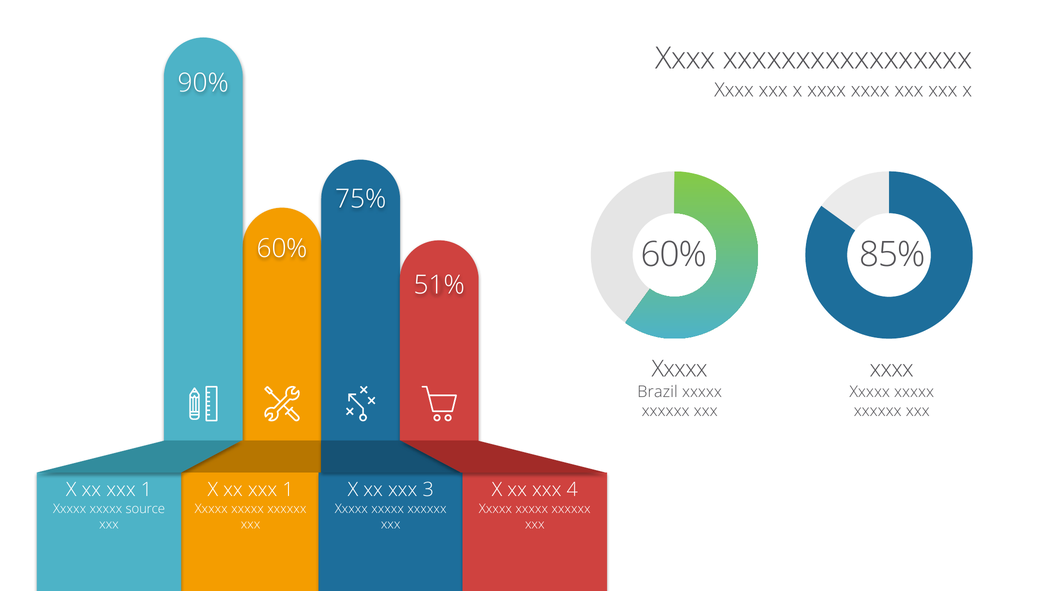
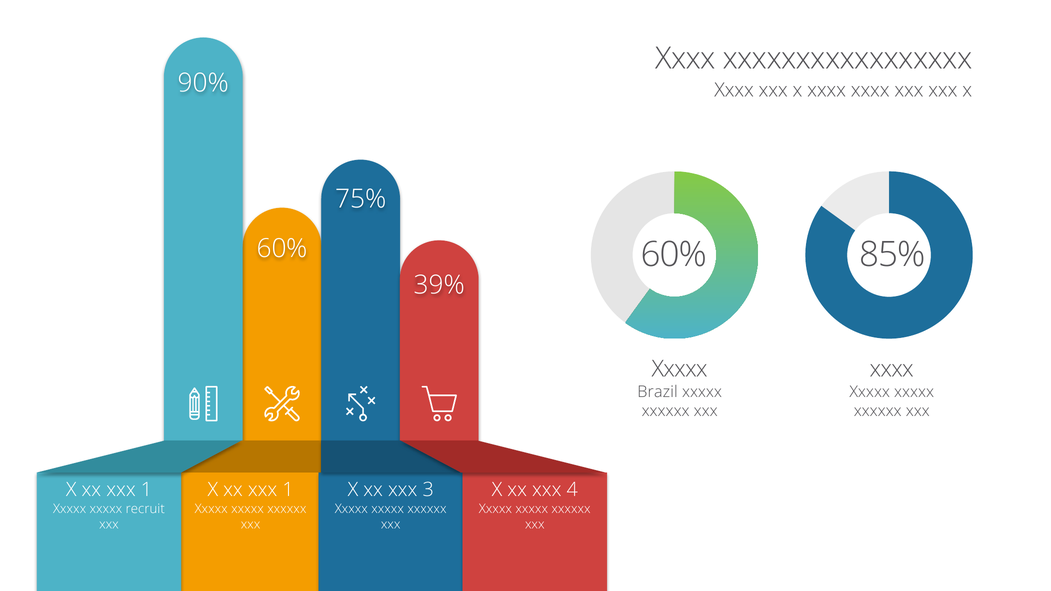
51%: 51% -> 39% (439, 285)
source: source -> recruit (145, 509)
